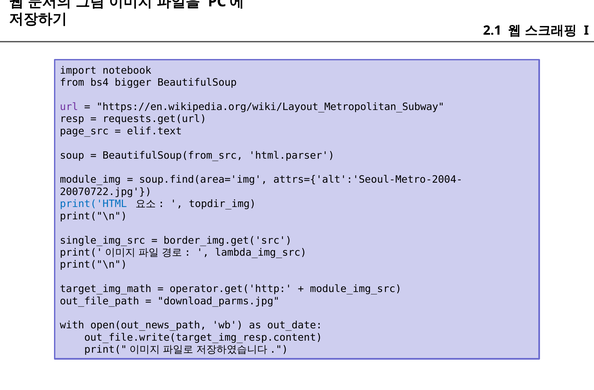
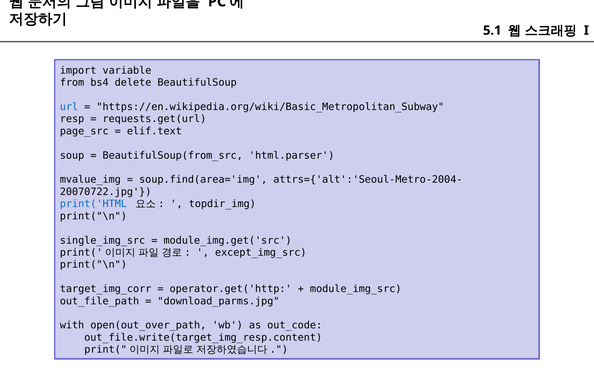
2.1: 2.1 -> 5.1 (492, 30)
notebook: notebook -> variable (127, 70)
bigger: bigger -> delete (133, 83)
url colour: purple -> blue (69, 107)
https://en.wikipedia.org/wiki/Layout_Metropolitan_Subway: https://en.wikipedia.org/wiki/Layout_Metropolitan_Subway -> https://en.wikipedia.org/wiki/Basic_Metropolitan_Subway (270, 107)
module_img: module_img -> mvalue_img (90, 180)
border_img.get('src: border_img.get('src -> module_img.get('src (228, 240)
lambda_img_src: lambda_img_src -> except_img_src (261, 253)
target_img_math: target_img_math -> target_img_corr (106, 289)
open(out_news_path: open(out_news_path -> open(out_over_path (148, 325)
out_date: out_date -> out_code (295, 325)
